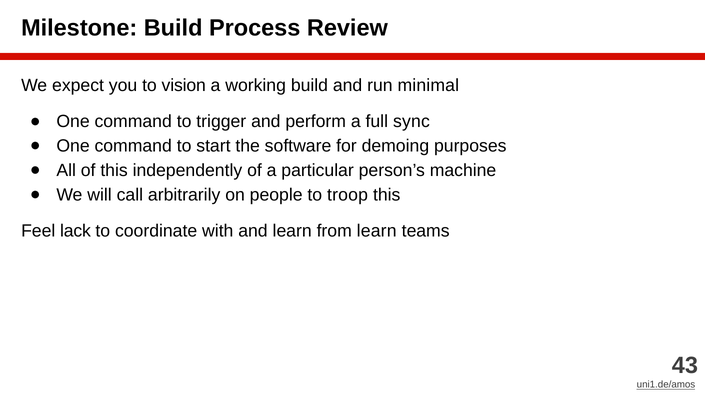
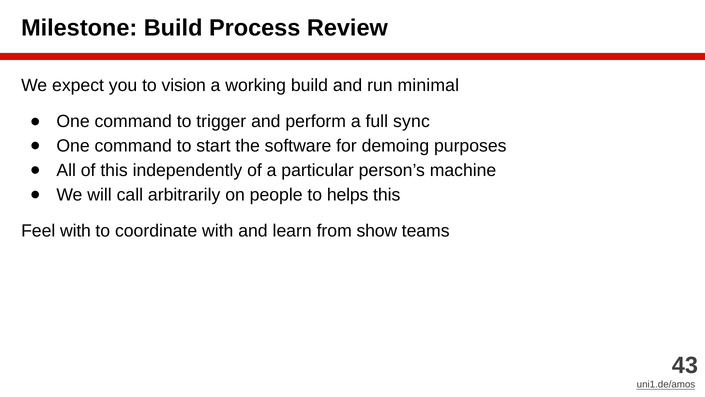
troop: troop -> helps (348, 194)
Feel lack: lack -> with (75, 231)
from learn: learn -> show (377, 231)
